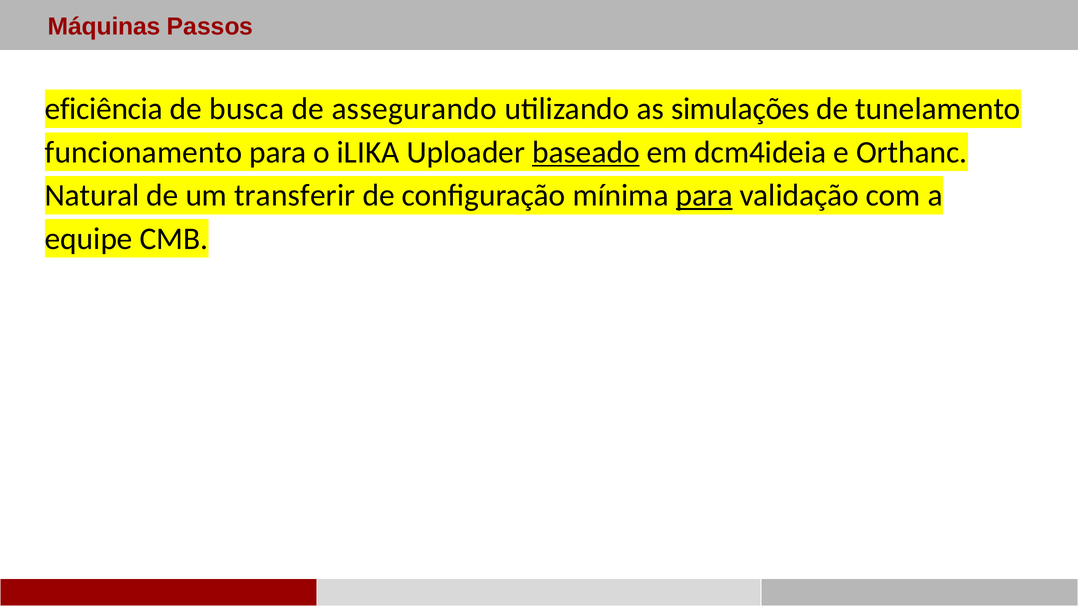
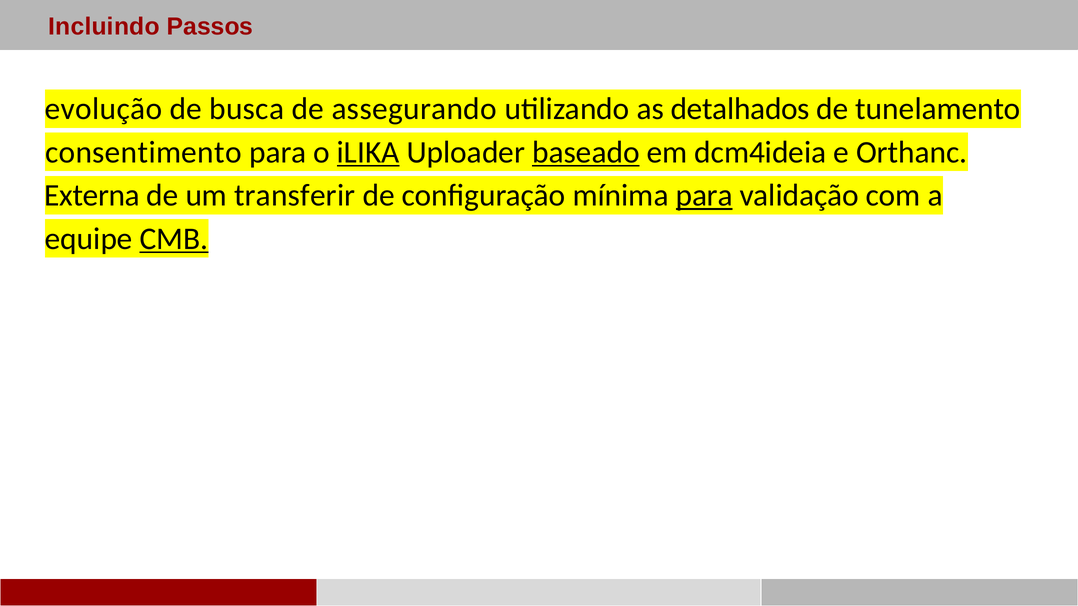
Máquinas: Máquinas -> Incluindo (104, 27)
eficiência: eficiência -> evolução (104, 109)
simulações: simulações -> detalhados (740, 109)
funcionamento: funcionamento -> consentimento (143, 152)
iLIKA underline: none -> present (368, 152)
Natural: Natural -> Externa (92, 196)
CMB underline: none -> present (174, 239)
